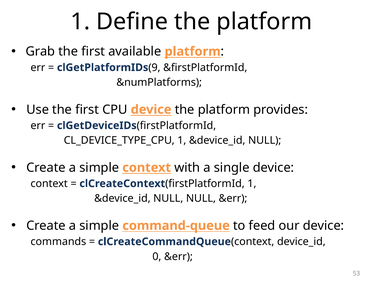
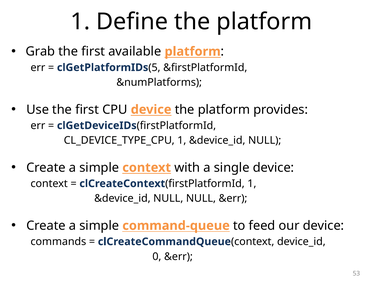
9: 9 -> 5 (154, 68)
